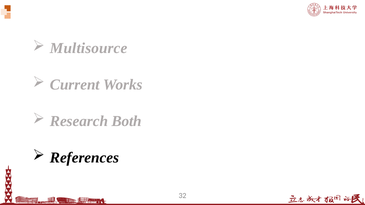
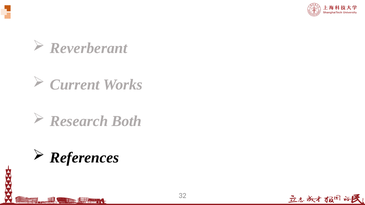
Multisource: Multisource -> Reverberant (89, 48)
